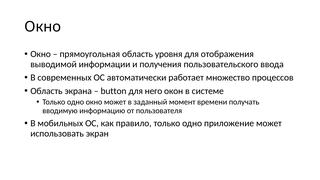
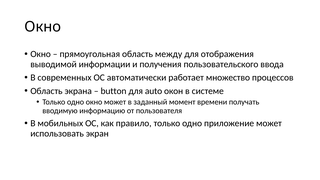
уровня: уровня -> между (169, 54)
него: него -> auto (154, 91)
